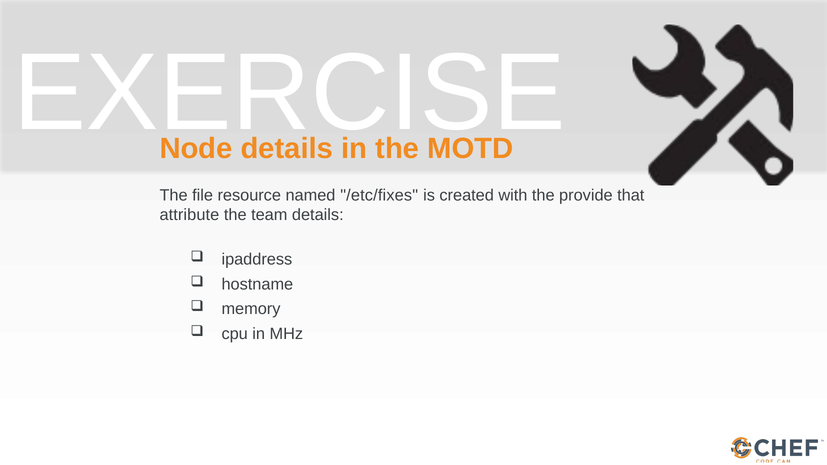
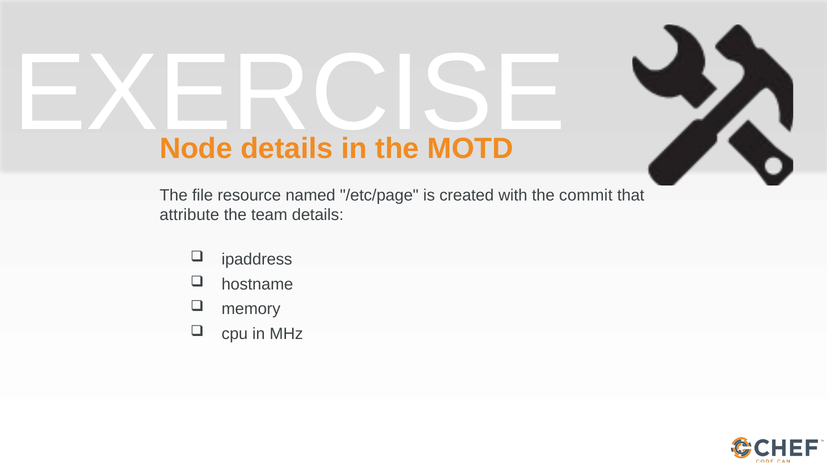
/etc/fixes: /etc/fixes -> /etc/page (379, 196)
provide: provide -> commit (586, 196)
